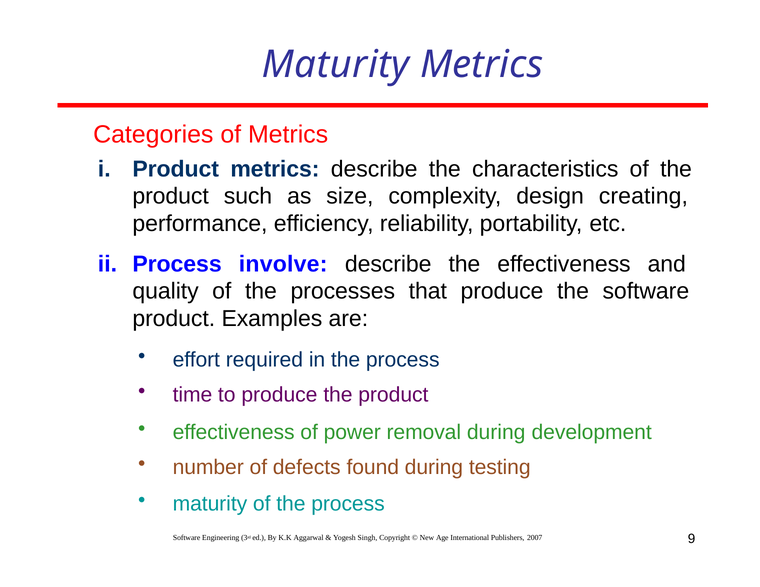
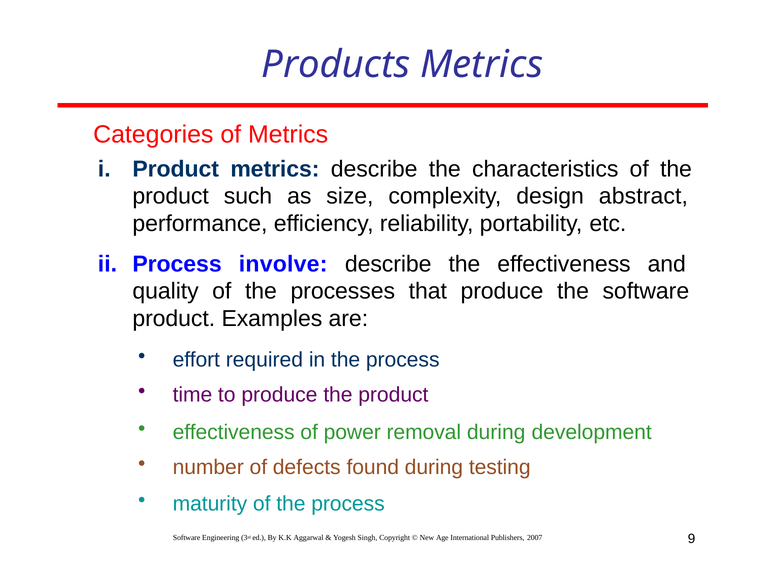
Maturity: Maturity -> Products (336, 64)
creating: creating -> abstract (643, 196)
